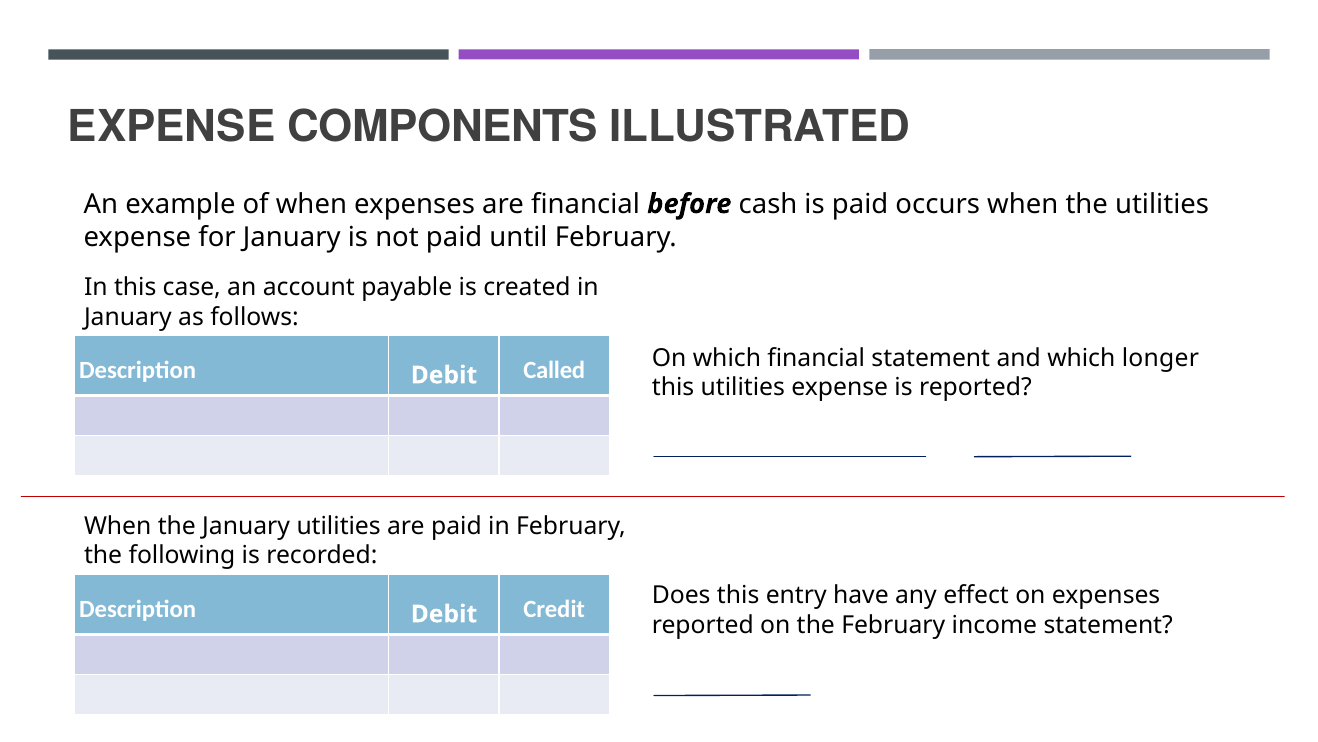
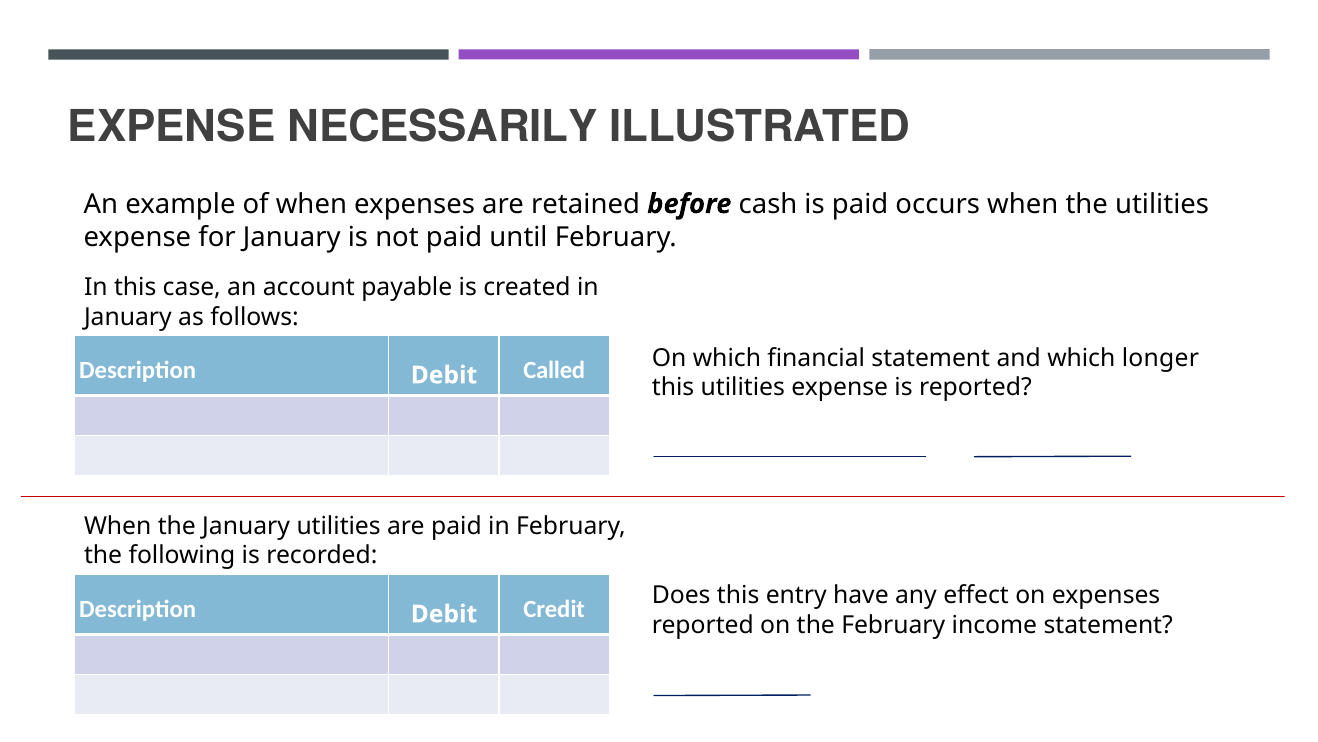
COMPONENTS: COMPONENTS -> NECESSARILY (443, 127)
are financial: financial -> retained (586, 204)
